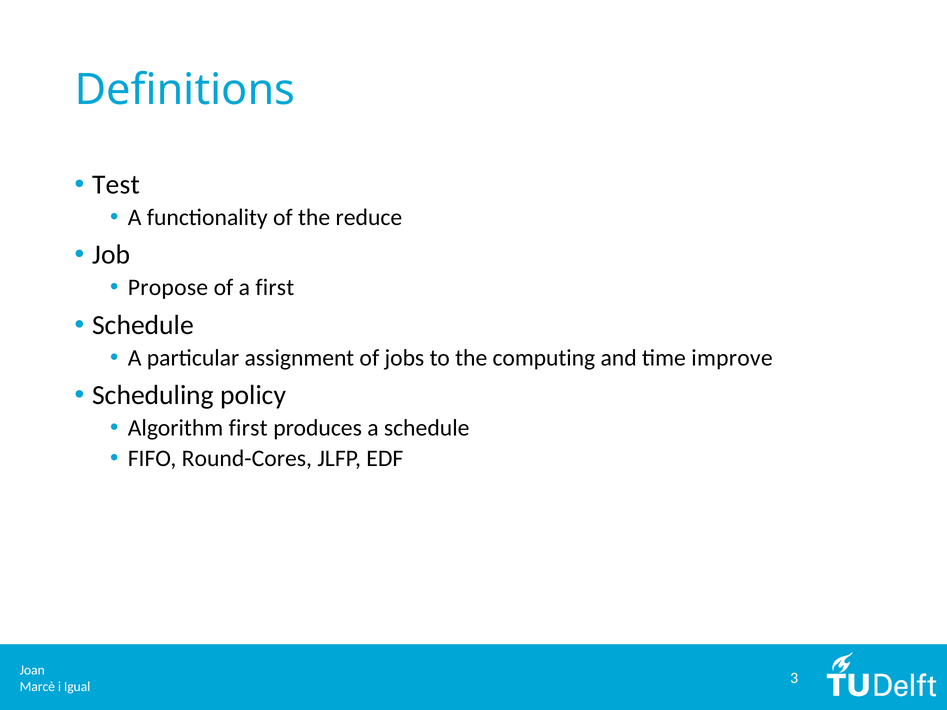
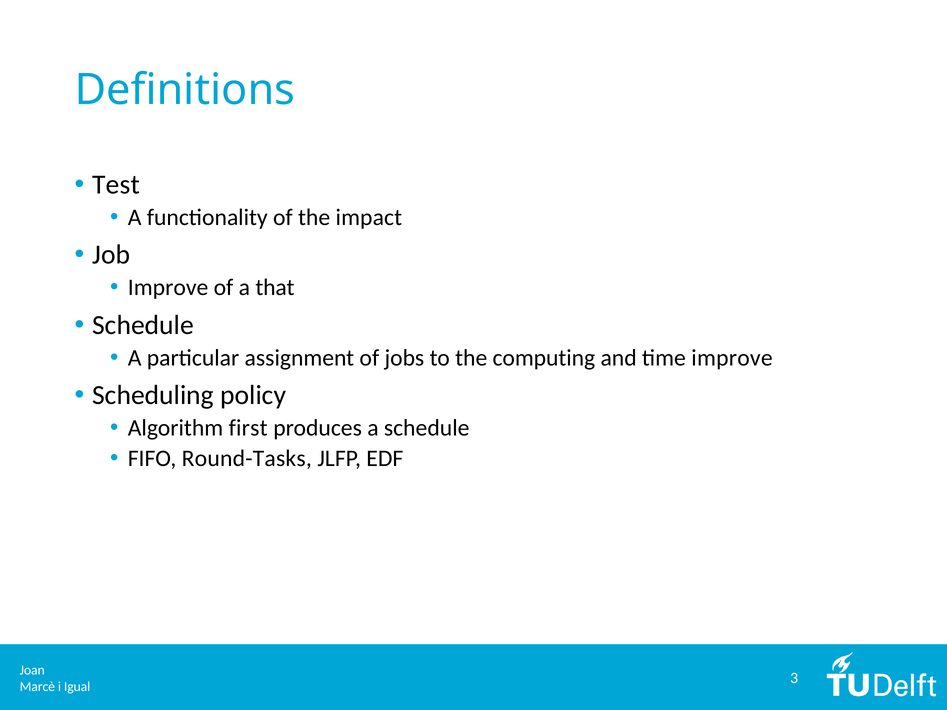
reduce: reduce -> impact (369, 217)
Propose: Propose -> Improve (168, 288)
a first: first -> that (275, 288)
Round-Cores: Round-Cores -> Round-Tasks (247, 459)
